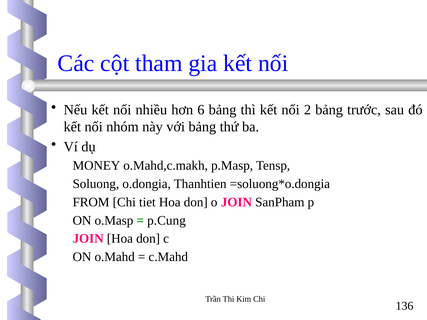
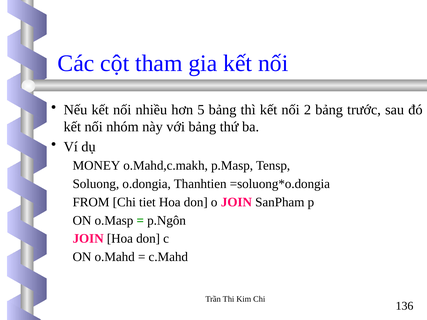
6: 6 -> 5 (201, 110)
p.Cung: p.Cung -> p.Ngôn (167, 221)
